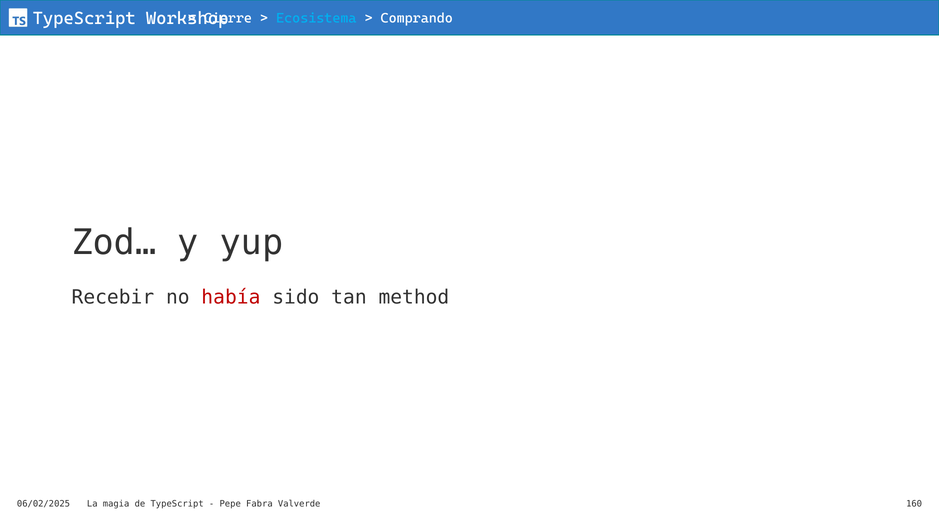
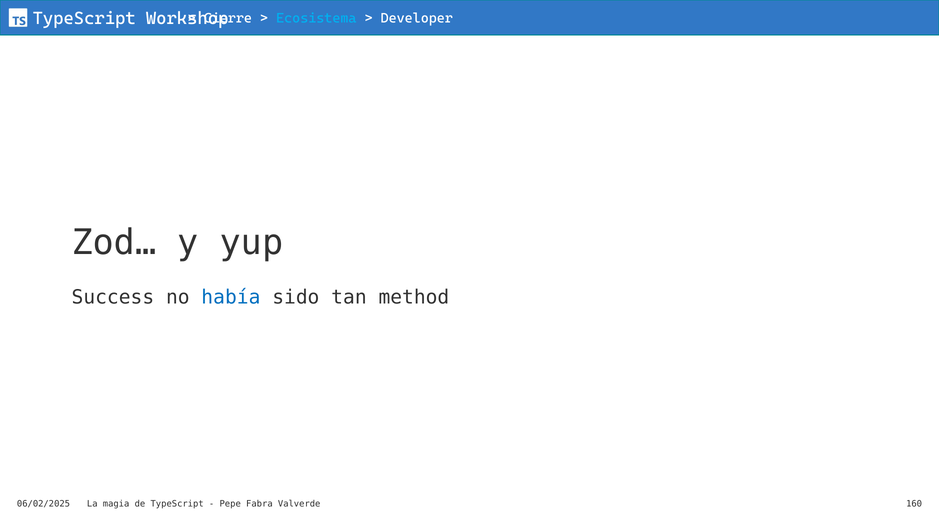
Comprando: Comprando -> Developer (417, 18)
Recebir: Recebir -> Success (113, 298)
había colour: red -> blue (231, 298)
